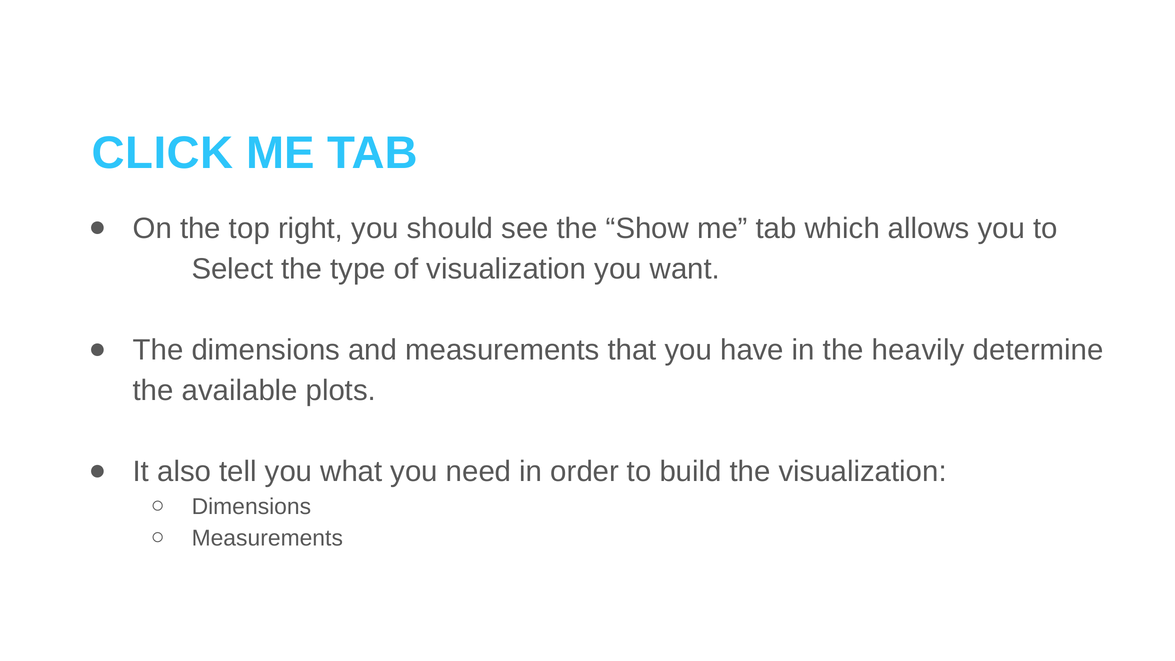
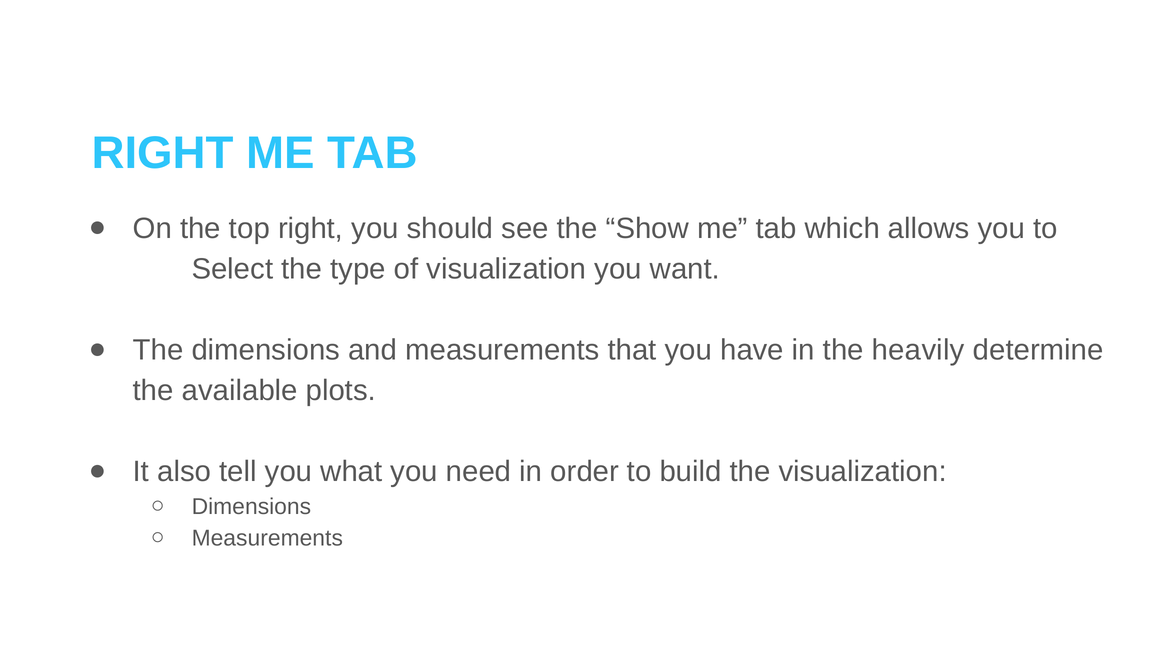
CLICK: CLICK -> RIGHT (163, 153)
